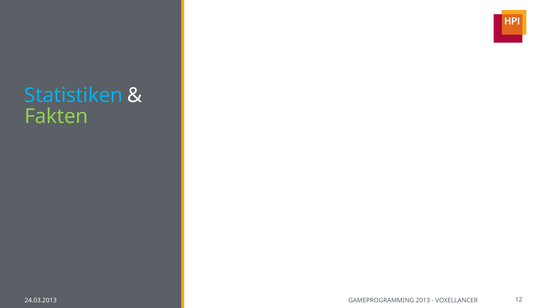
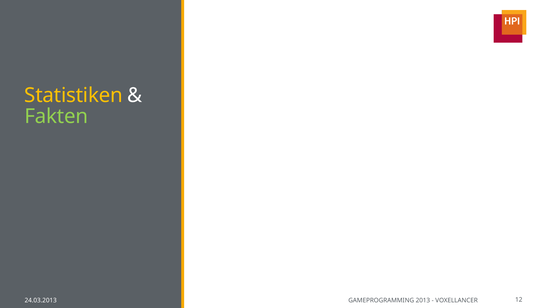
Statistiken colour: light blue -> yellow (74, 95)
